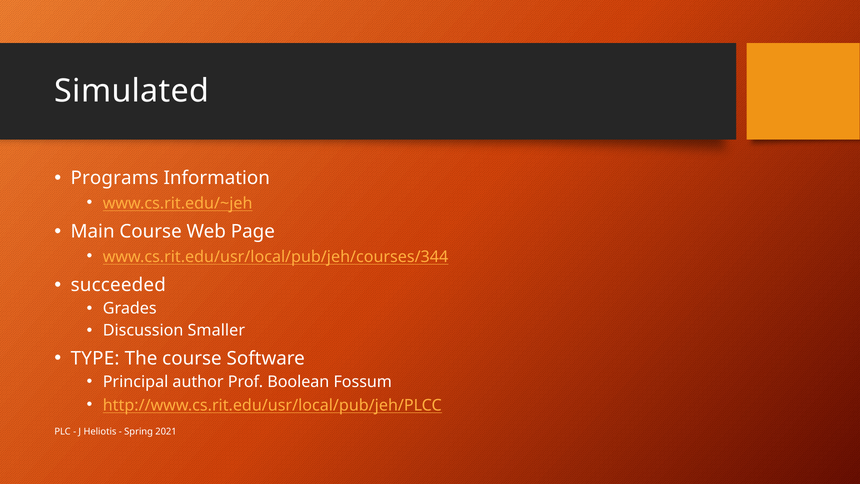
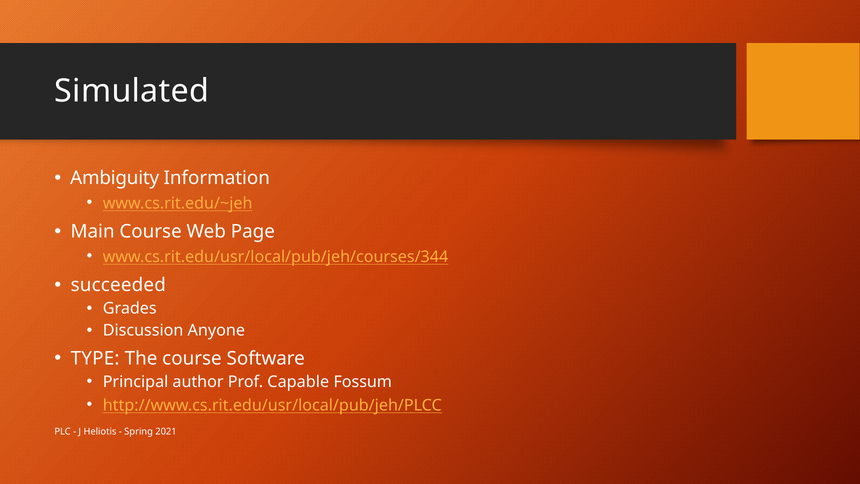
Programs: Programs -> Ambiguity (115, 178)
Smaller: Smaller -> Anyone (216, 330)
Boolean: Boolean -> Capable (298, 382)
